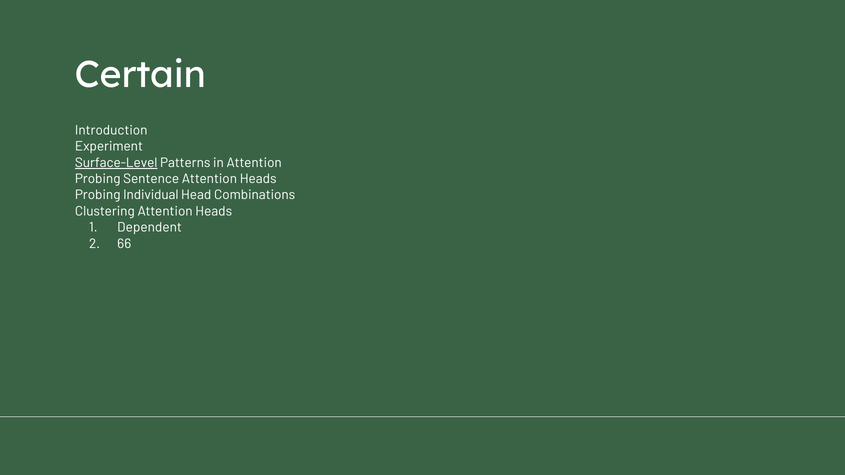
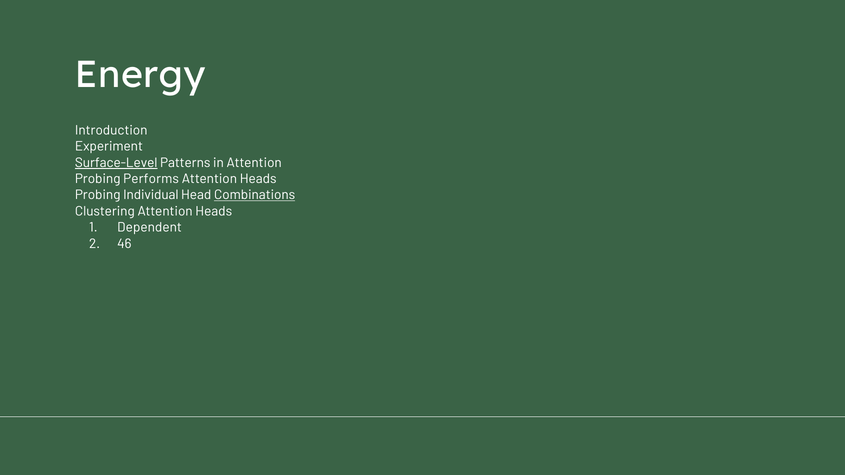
Certain: Certain -> Energy (140, 75)
Sentence: Sentence -> Performs (151, 179)
Combinations underline: none -> present (255, 195)
66: 66 -> 46 (124, 244)
